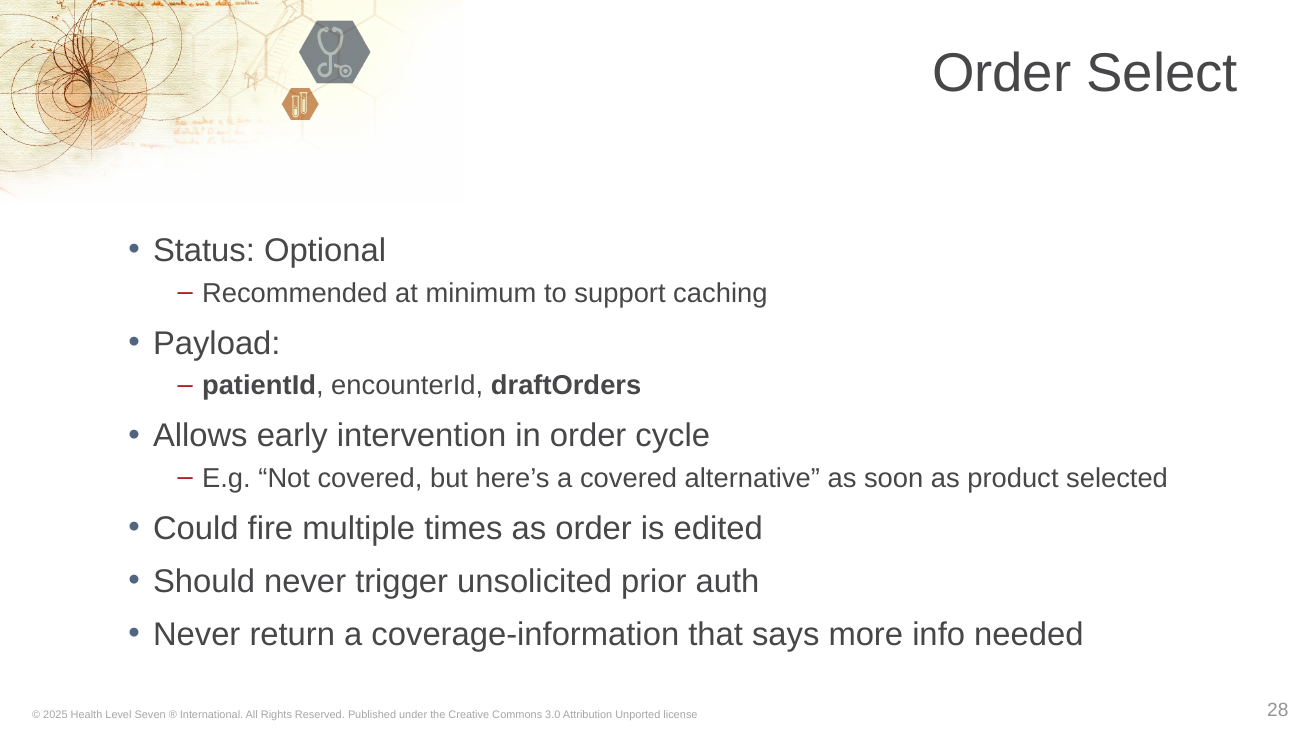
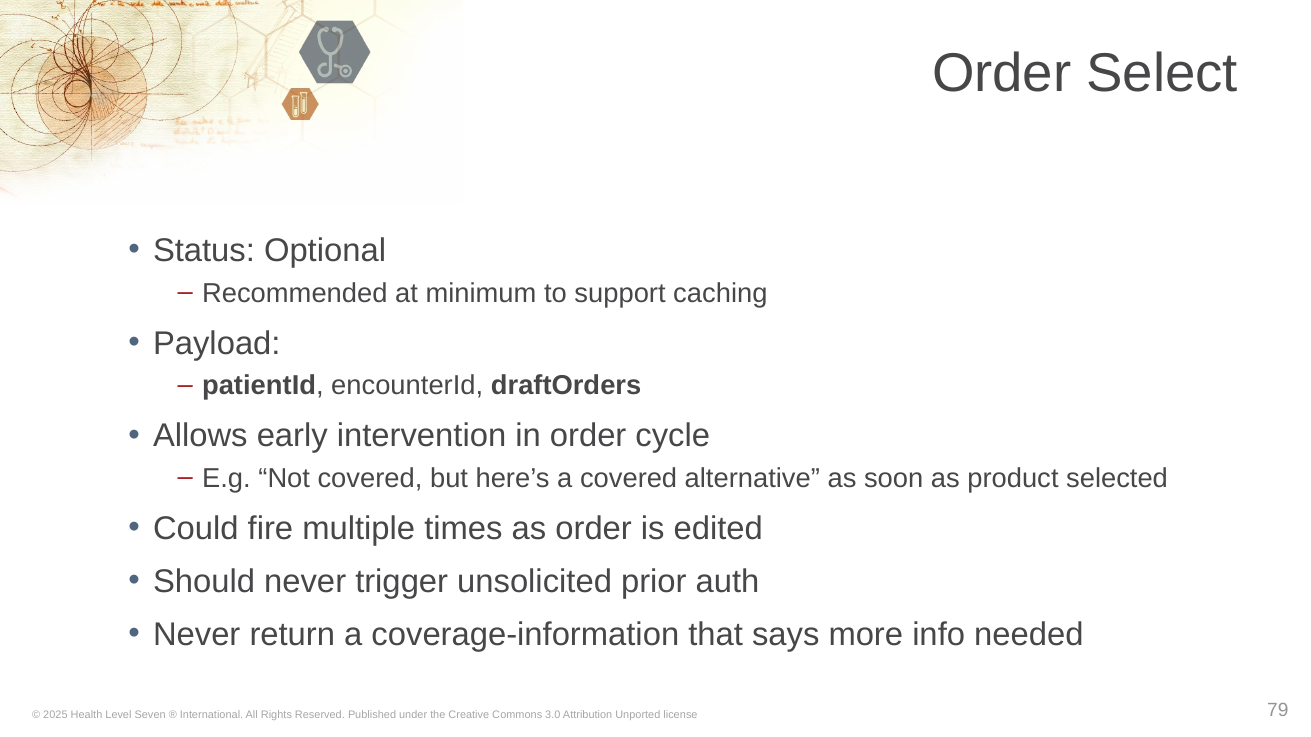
28: 28 -> 79 (1278, 711)
